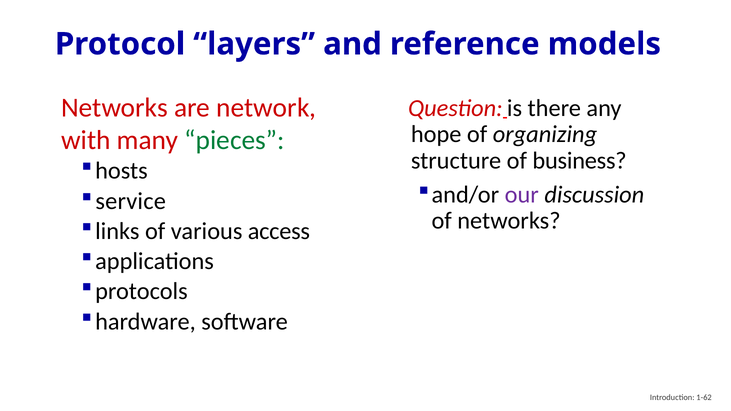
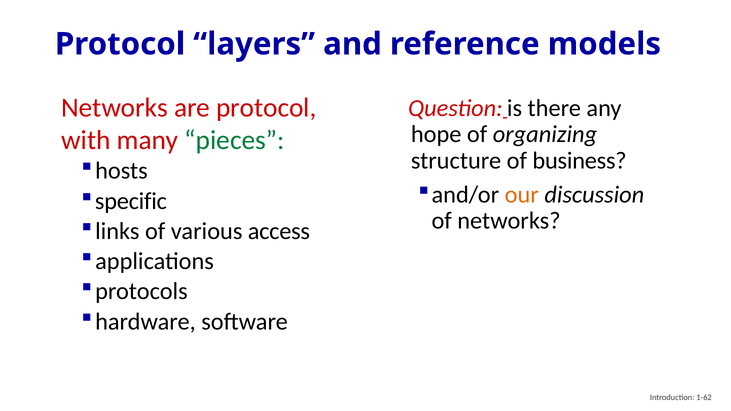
are network: network -> protocol (266, 108)
our colour: purple -> orange (522, 195)
service: service -> specific (131, 201)
